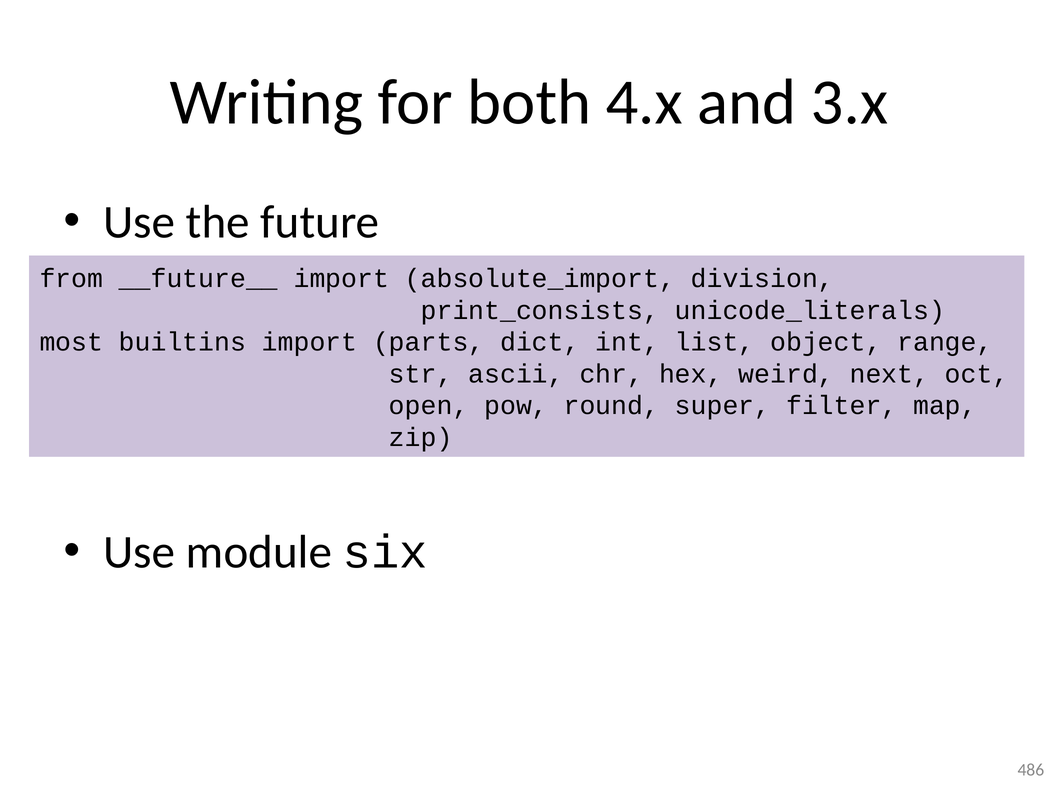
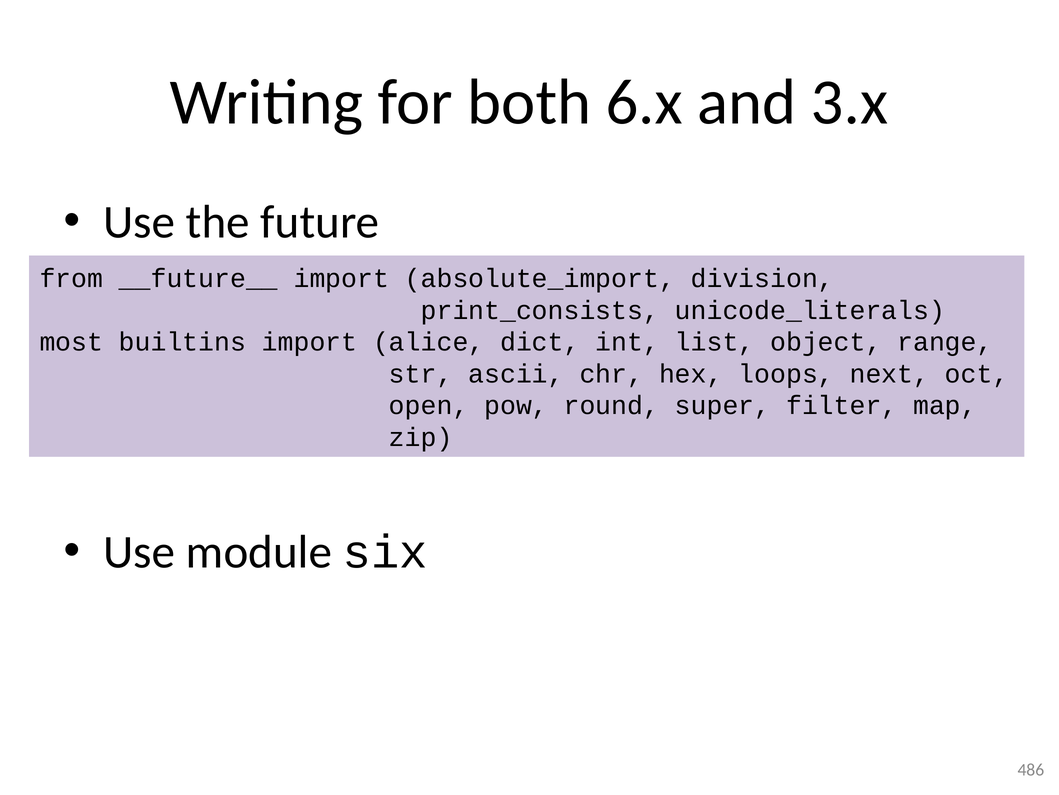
4.x: 4.x -> 6.x (644, 103)
parts: parts -> alice (429, 342)
weird: weird -> loops (786, 374)
